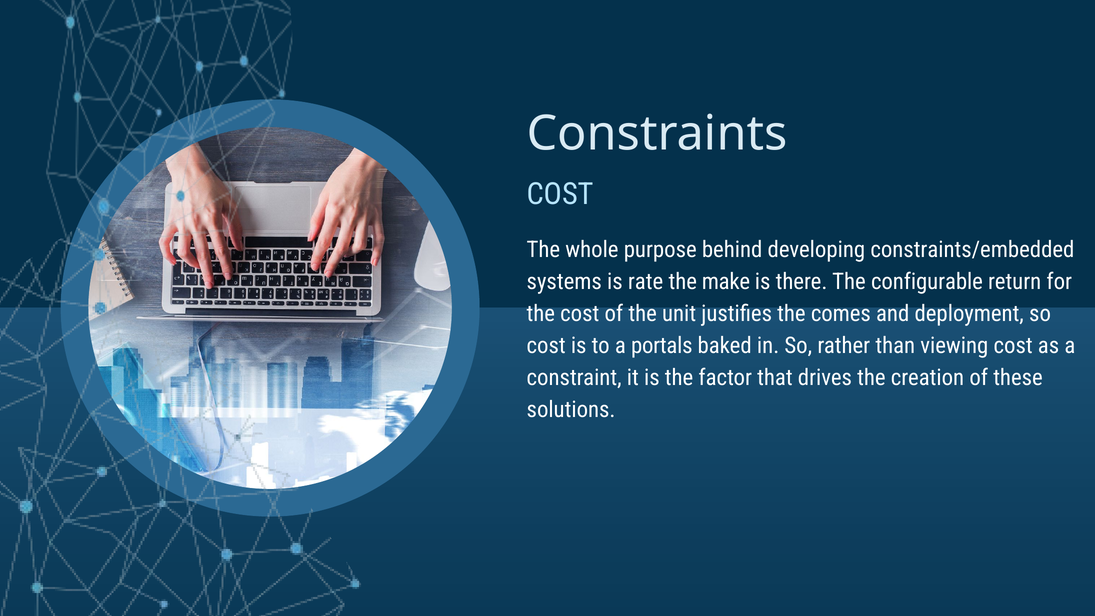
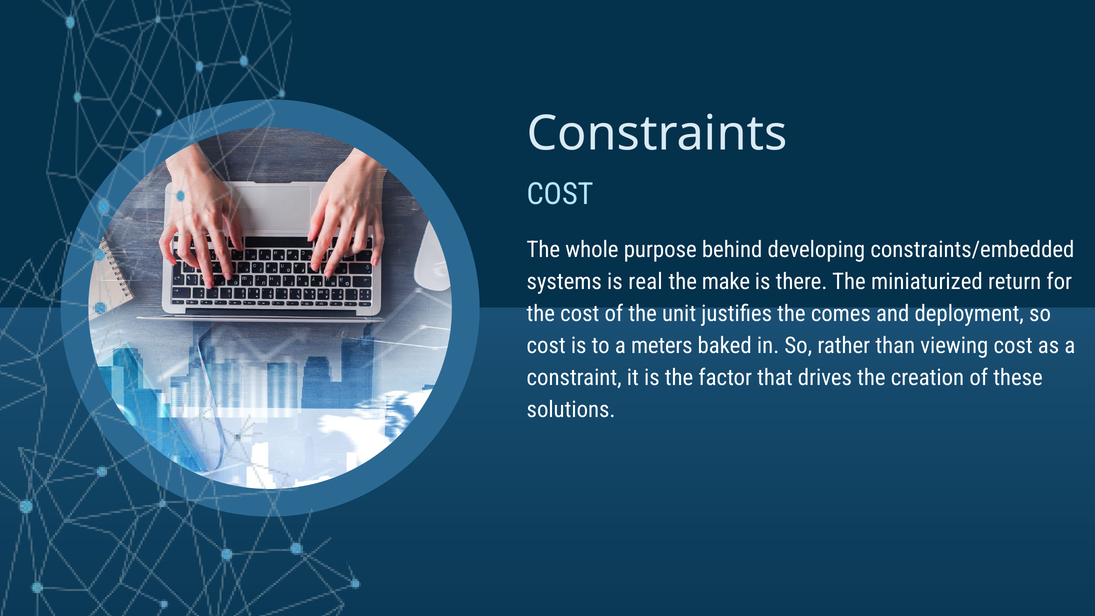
rate: rate -> real (645, 282)
configurable: configurable -> miniaturized (927, 282)
portals: portals -> meters (662, 346)
